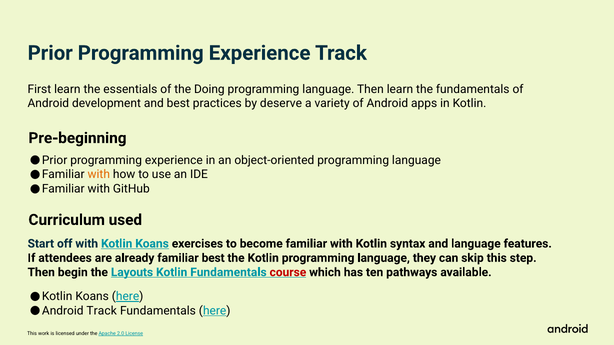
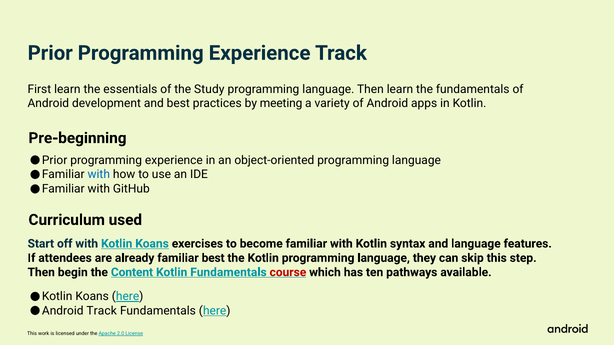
Doing: Doing -> Study (209, 89)
deserve: deserve -> meeting (281, 104)
with colour: orange -> blue (99, 175)
Layouts: Layouts -> Content (132, 273)
